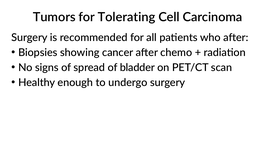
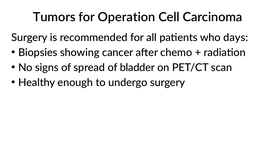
Tolerating: Tolerating -> Operation (126, 17)
who after: after -> days (236, 38)
